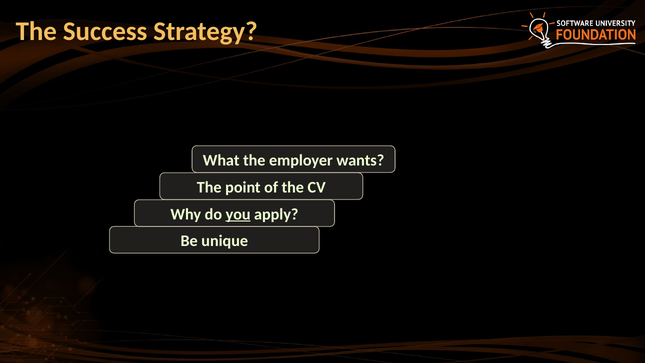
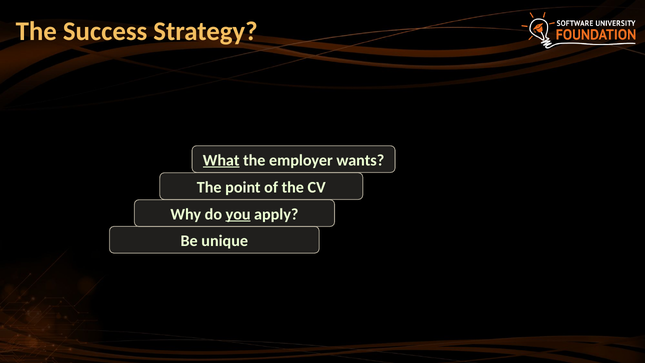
What underline: none -> present (221, 160)
